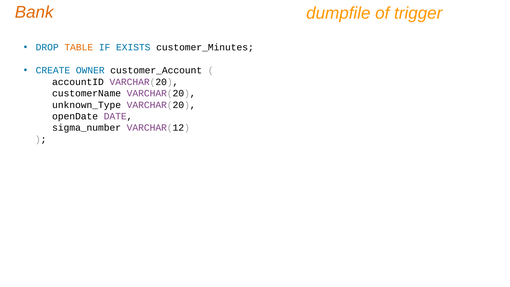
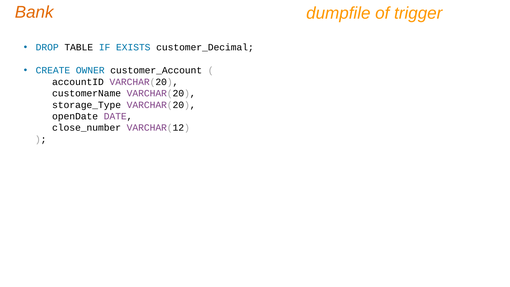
TABLE colour: orange -> black (79, 47)
customer_Minutes: customer_Minutes -> customer_Decimal (205, 47)
unknown_Type: unknown_Type -> storage_Type (87, 105)
sigma_number: sigma_number -> close_number (87, 128)
